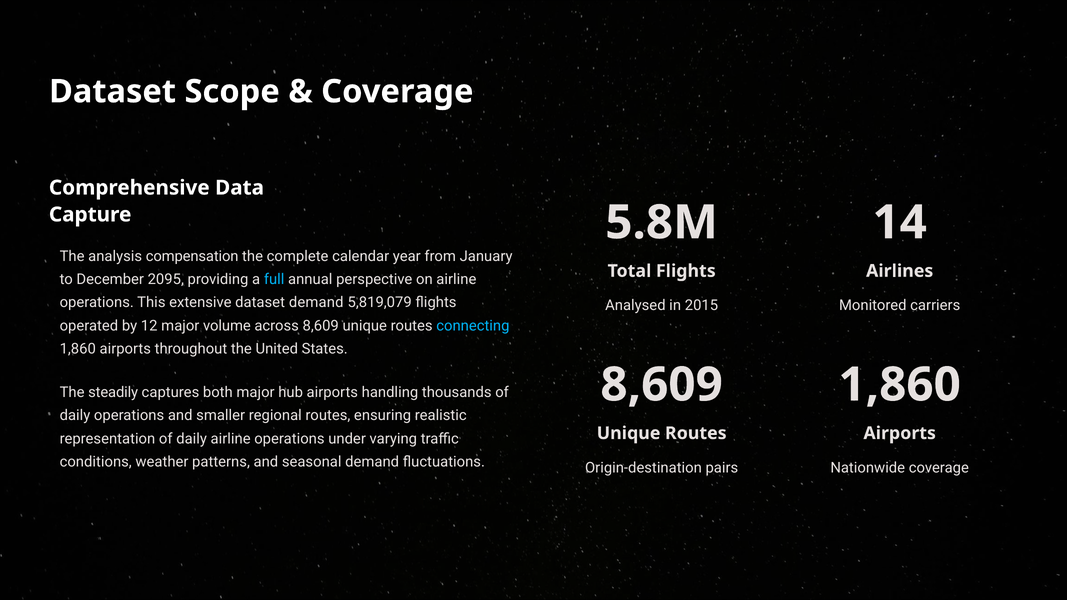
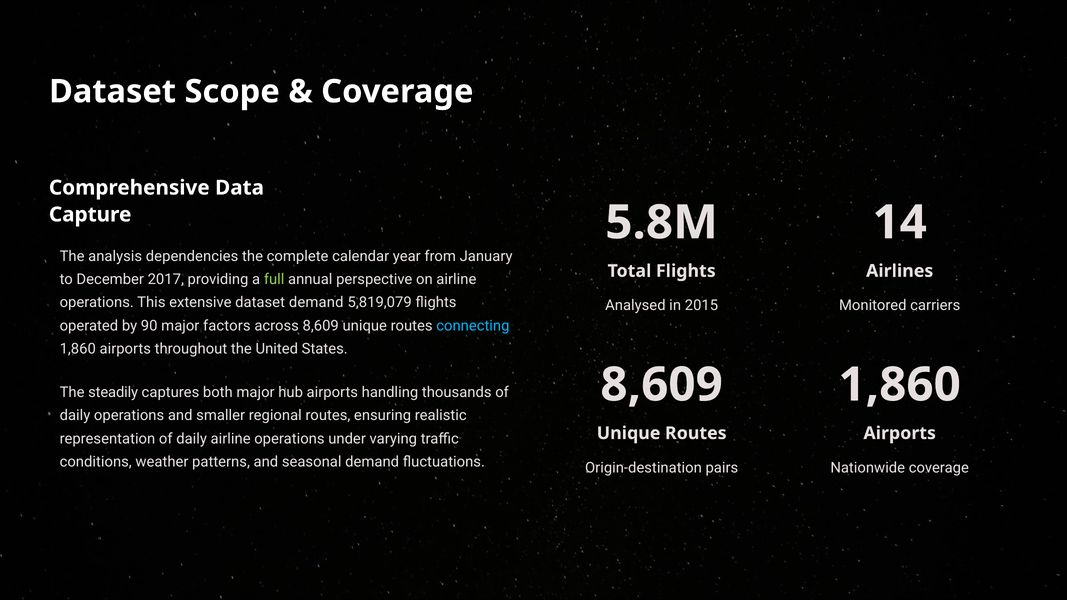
compensation: compensation -> dependencies (192, 256)
2095: 2095 -> 2017 (166, 280)
full colour: light blue -> light green (274, 280)
12: 12 -> 90 (149, 326)
volume: volume -> factors (227, 326)
